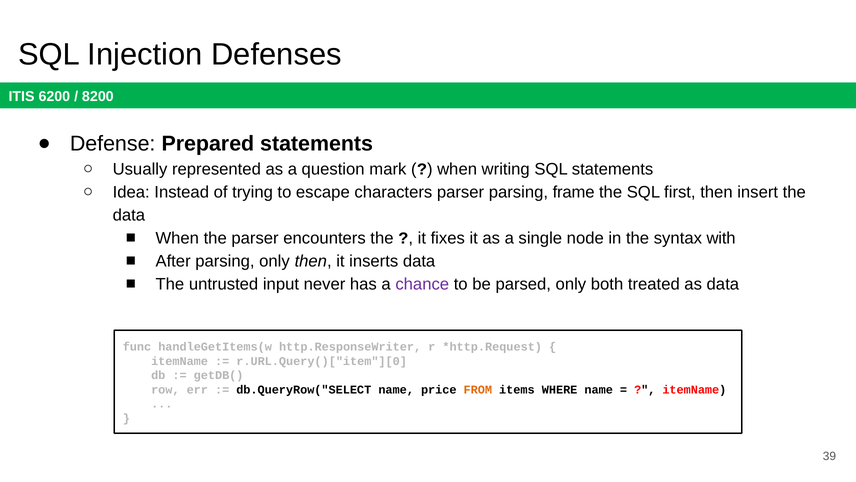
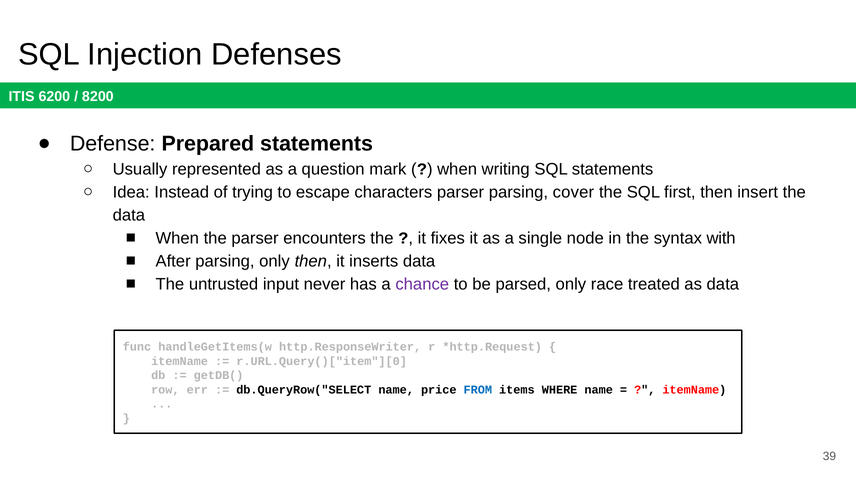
frame: frame -> cover (573, 192)
both: both -> race (607, 284)
FROM colour: orange -> blue (478, 389)
